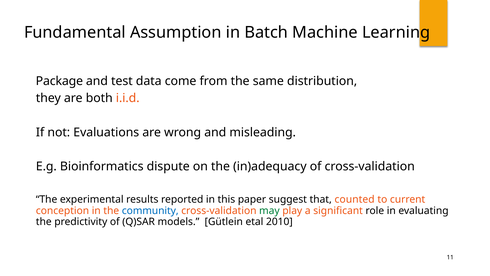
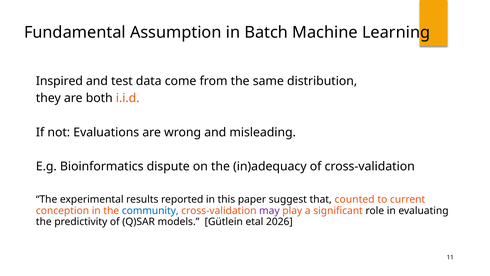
Package: Package -> Inspired (59, 81)
may colour: green -> purple (269, 210)
2010: 2010 -> 2026 (279, 221)
